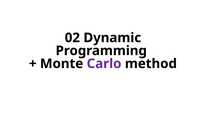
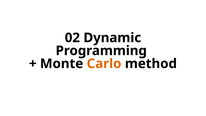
Carlo colour: purple -> orange (104, 64)
